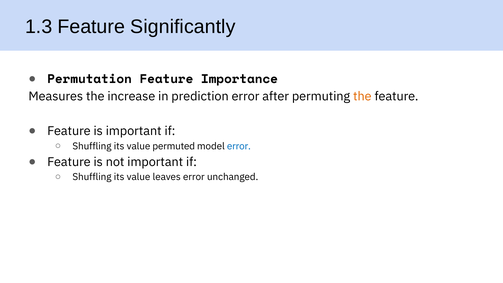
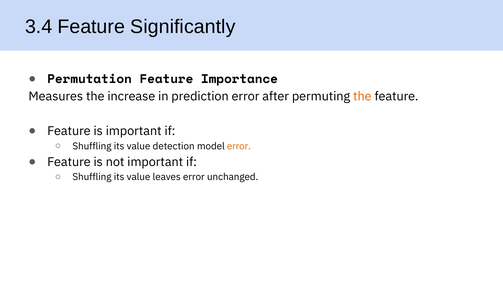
1.3: 1.3 -> 3.4 (39, 27)
permuted: permuted -> detection (174, 146)
error colour: blue -> orange (239, 146)
